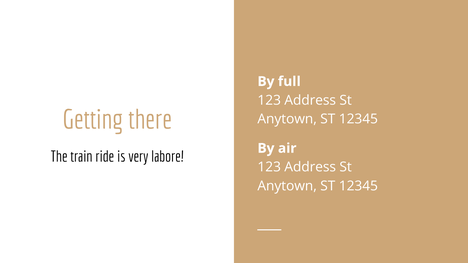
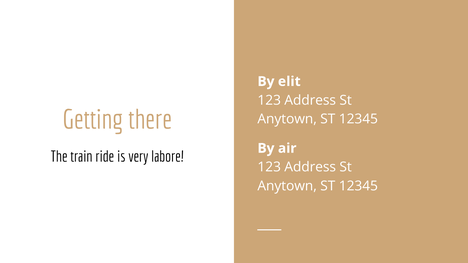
full: full -> elit (289, 82)
